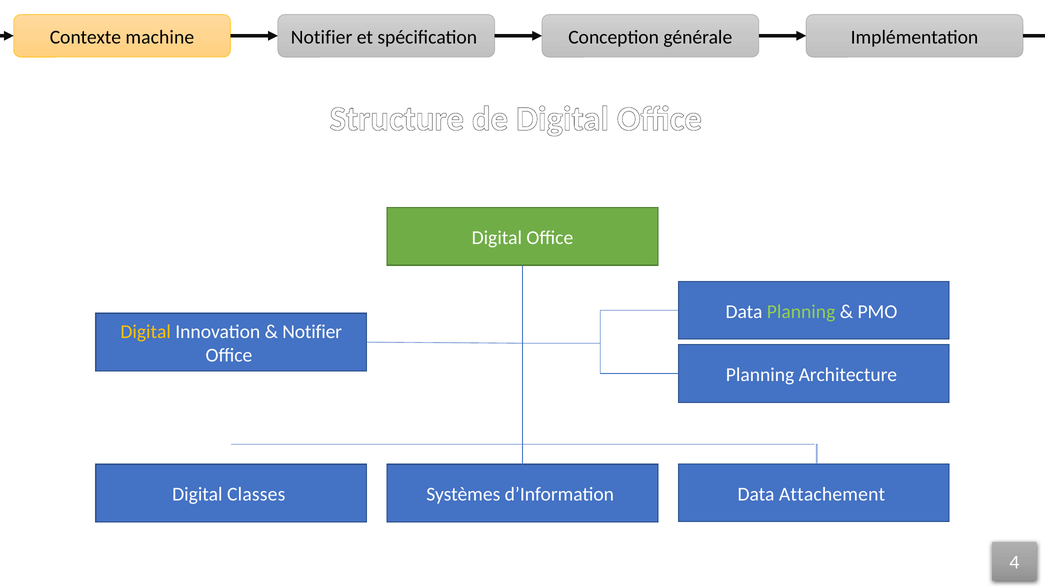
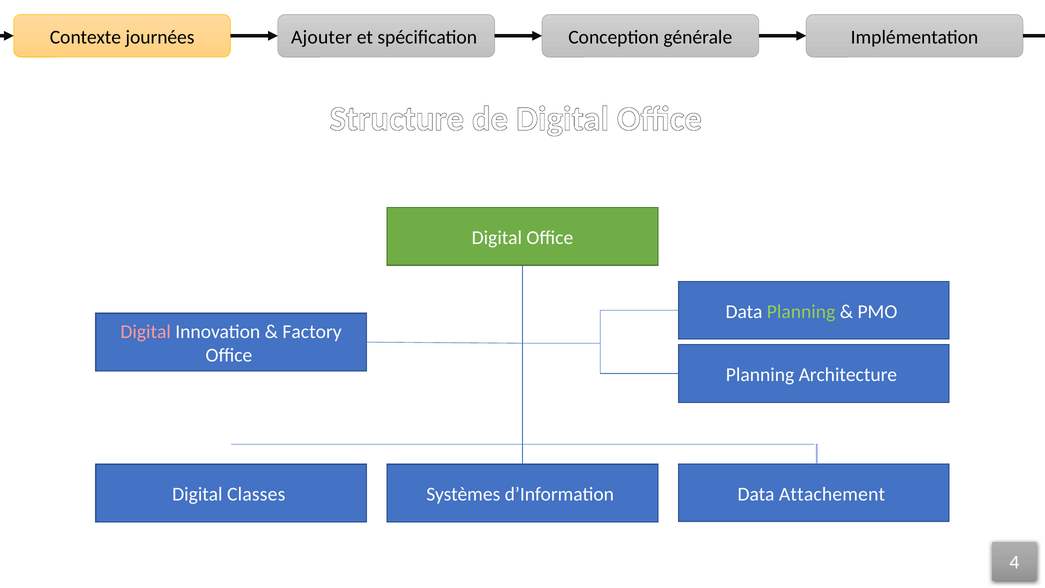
machine: machine -> journées (160, 37)
Notifier: Notifier -> Ajouter (322, 37)
Digital colour: yellow -> pink (146, 332)
Notifier: Notifier -> Factory (312, 332)
